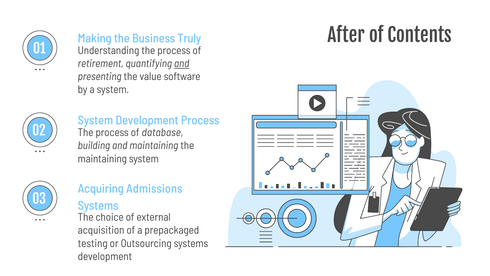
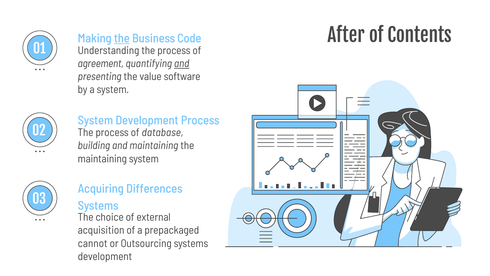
the underline: none -> present (122, 38)
Truly: Truly -> Code (189, 38)
retirement: retirement -> agreement (101, 63)
Admissions: Admissions -> Differences (154, 189)
testing: testing -> cannot (93, 243)
